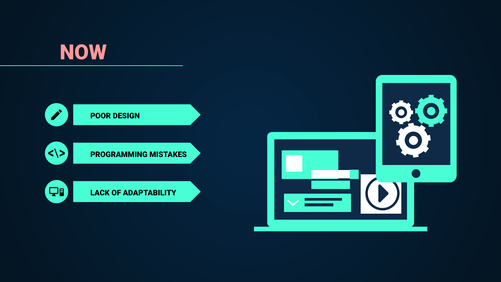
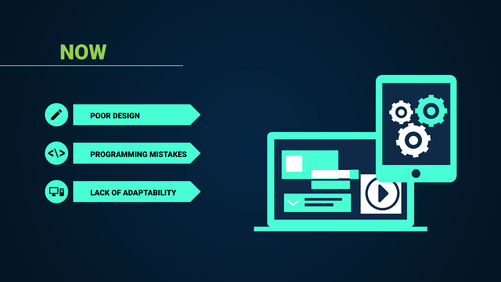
NOW colour: pink -> light green (83, 52)
